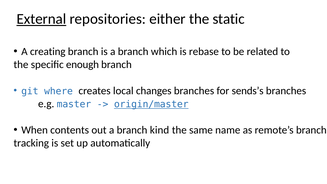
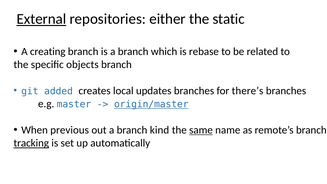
enough: enough -> objects (82, 65)
where: where -> added (58, 91)
changes: changes -> updates (154, 91)
sends’s: sends’s -> there’s (248, 91)
contents: contents -> previous (70, 130)
same underline: none -> present (201, 130)
tracking underline: none -> present (31, 143)
